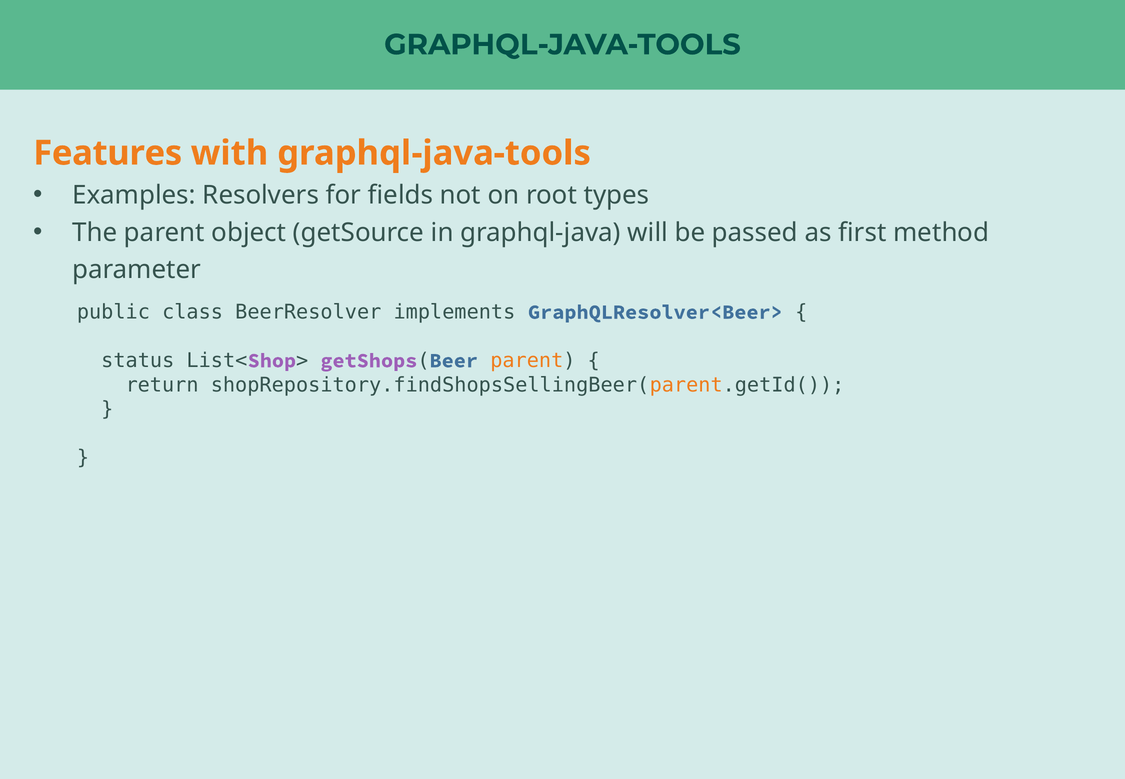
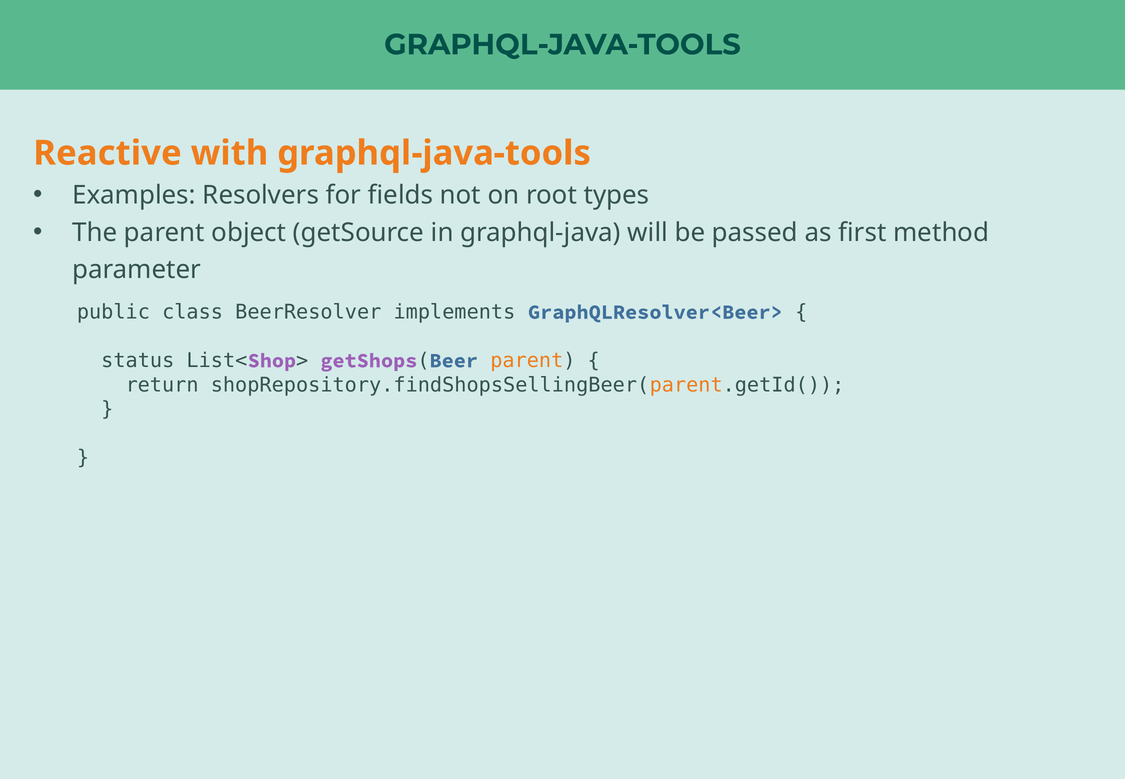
Features: Features -> Reactive (107, 153)
